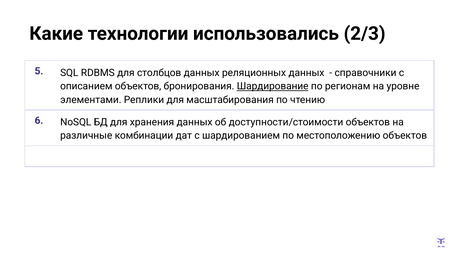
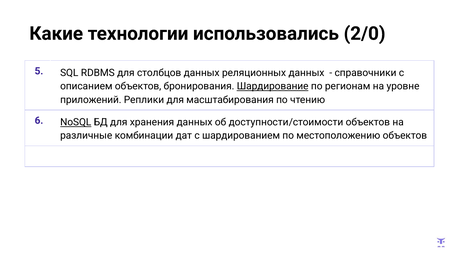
2/3: 2/3 -> 2/0 (365, 34)
элементами: элементами -> приложений (91, 100)
NoSQL underline: none -> present (76, 122)
